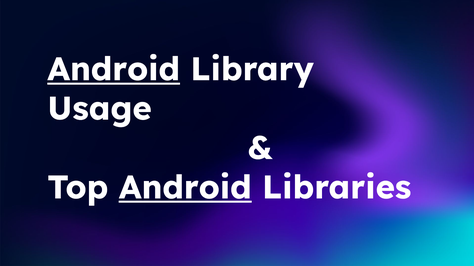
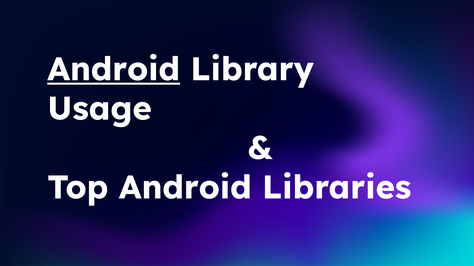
Android underline: present -> none (185, 188)
